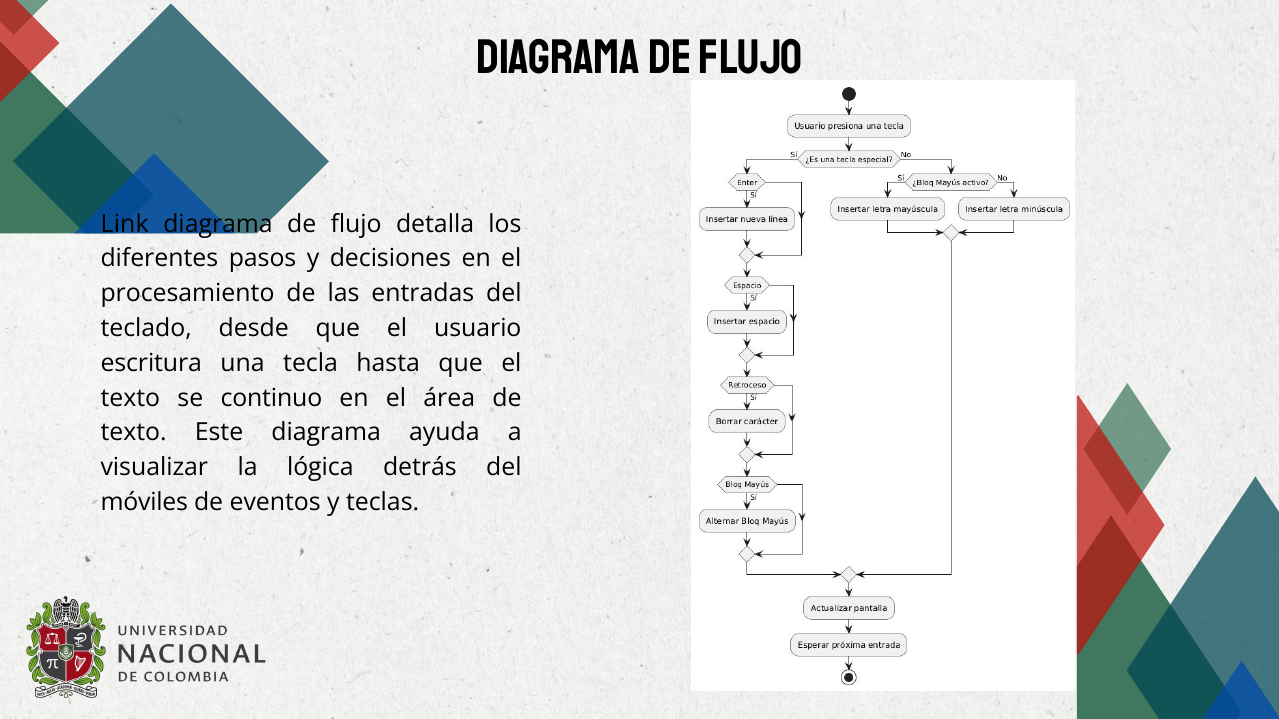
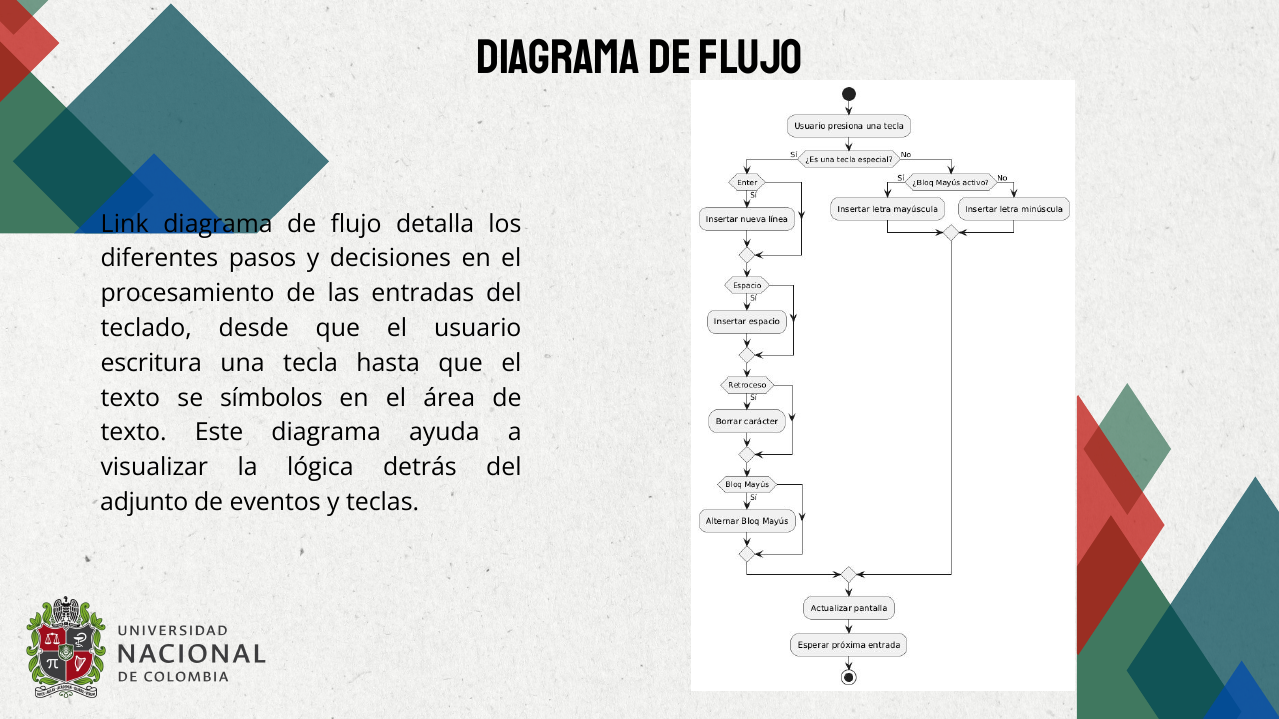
continuo: continuo -> símbolos (271, 398)
móviles: móviles -> adjunto (144, 503)
